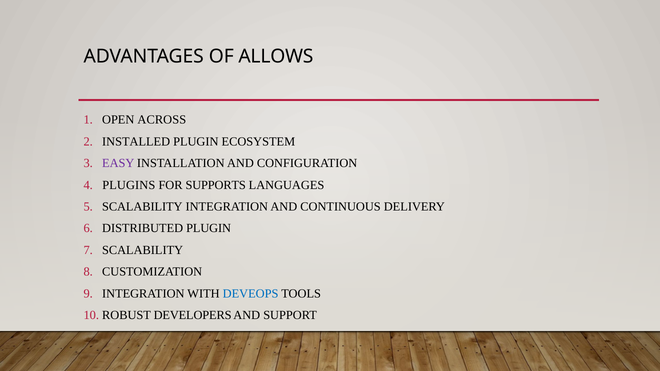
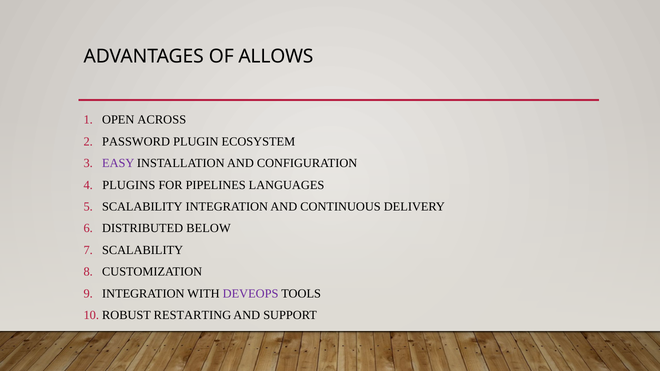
INSTALLED: INSTALLED -> PASSWORD (136, 142)
SUPPORTS: SUPPORTS -> PIPELINES (216, 185)
DISTRIBUTED PLUGIN: PLUGIN -> BELOW (208, 229)
DEVEOPS colour: blue -> purple (251, 294)
DEVELOPERS: DEVELOPERS -> RESTARTING (192, 315)
